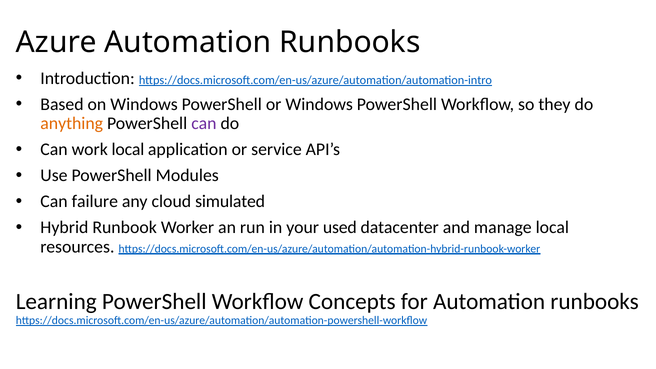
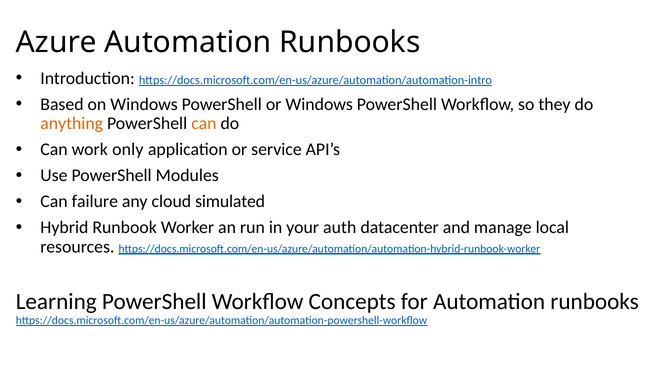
can colour: purple -> orange (204, 123)
work local: local -> only (128, 149)
used: used -> auth (340, 227)
